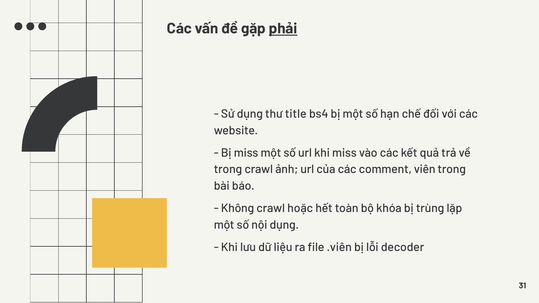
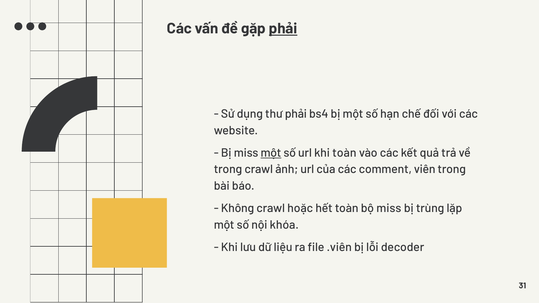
thư title: title -> phải (296, 114)
một underline: none -> present (271, 153)
khi miss: miss -> toàn (344, 153)
bộ khóa: khóa -> miss (389, 208)
nội dụng: dụng -> khóa (284, 225)
